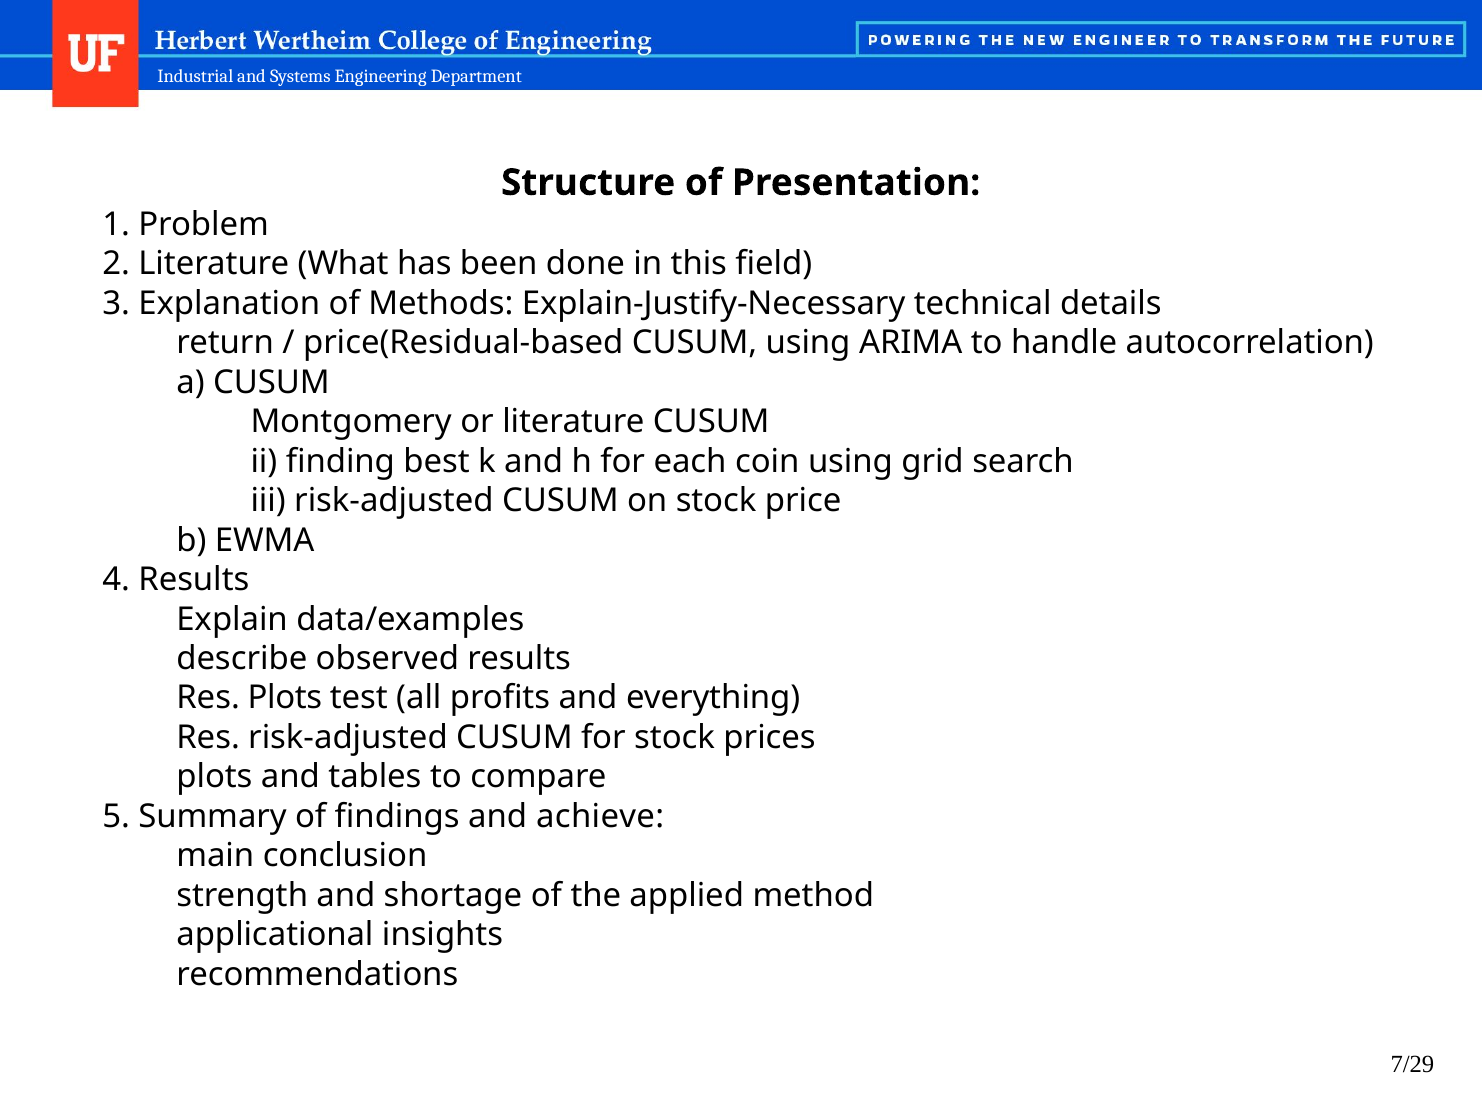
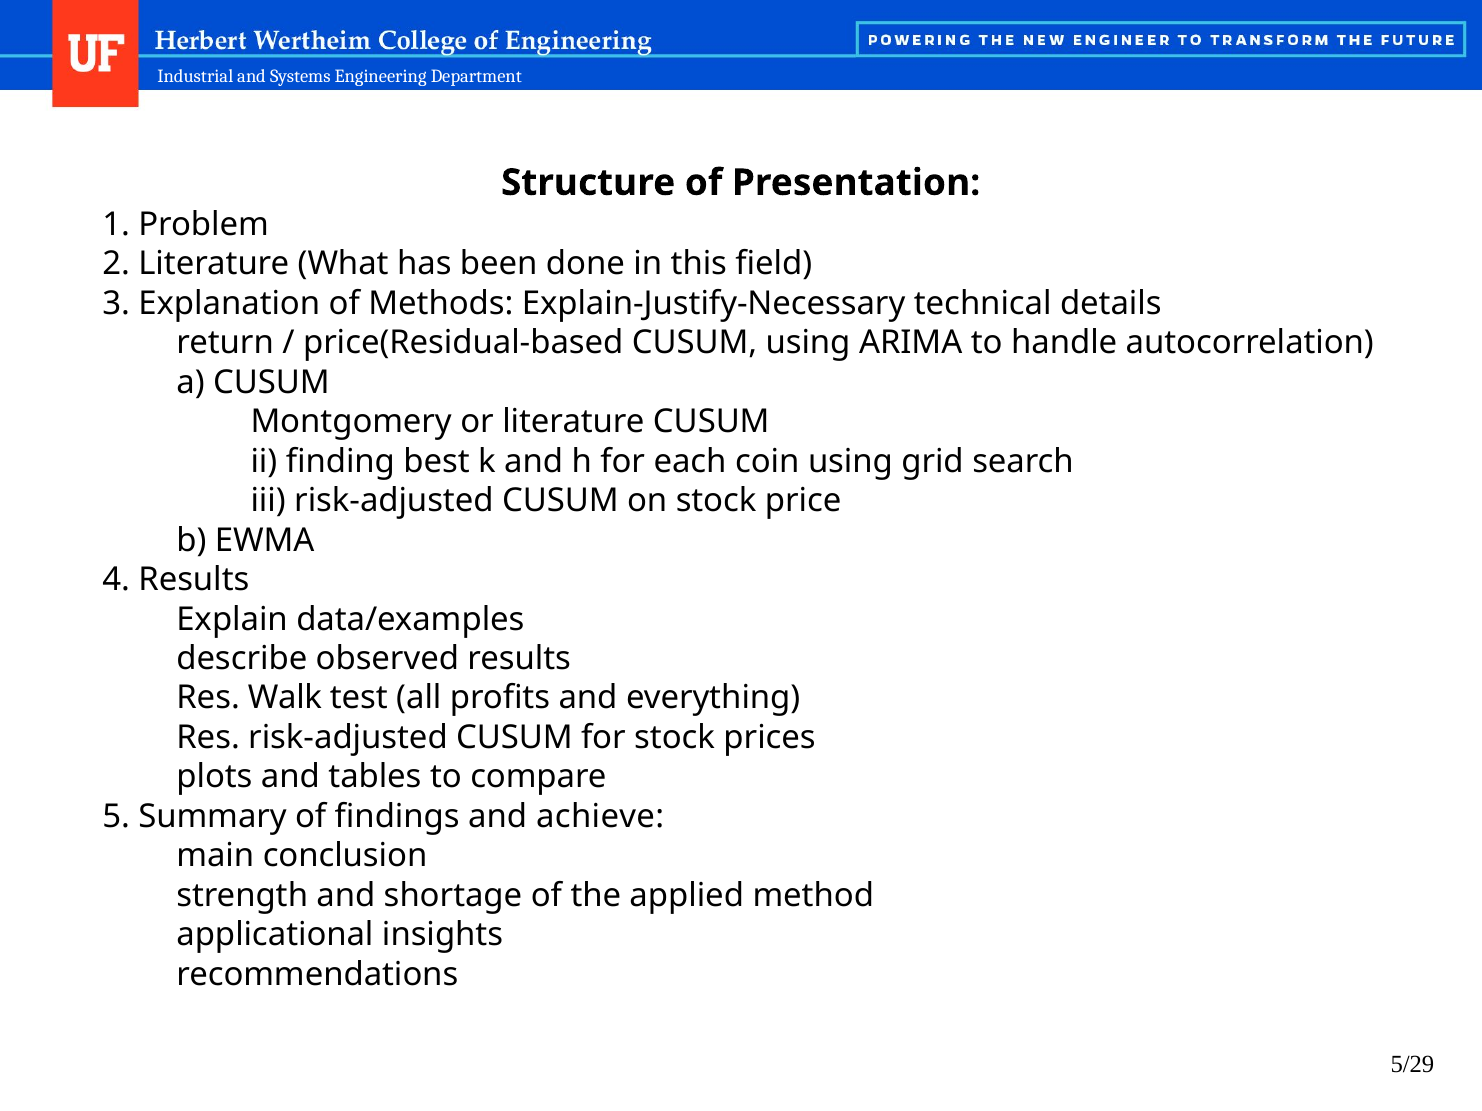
Res Plots: Plots -> Walk (285, 698)
7/29: 7/29 -> 5/29 (1412, 1065)
